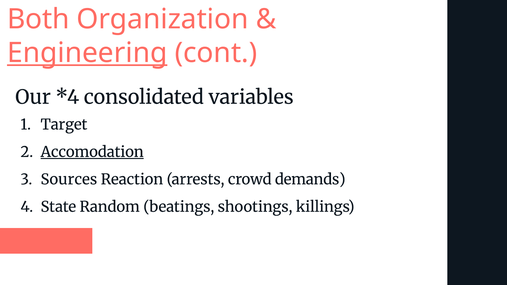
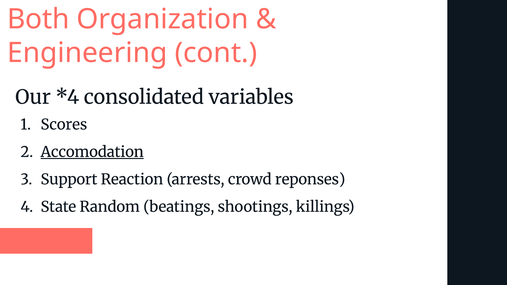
Engineering underline: present -> none (87, 53)
Target: Target -> Scores (64, 125)
Sources: Sources -> Support (69, 180)
demands: demands -> reponses (310, 180)
